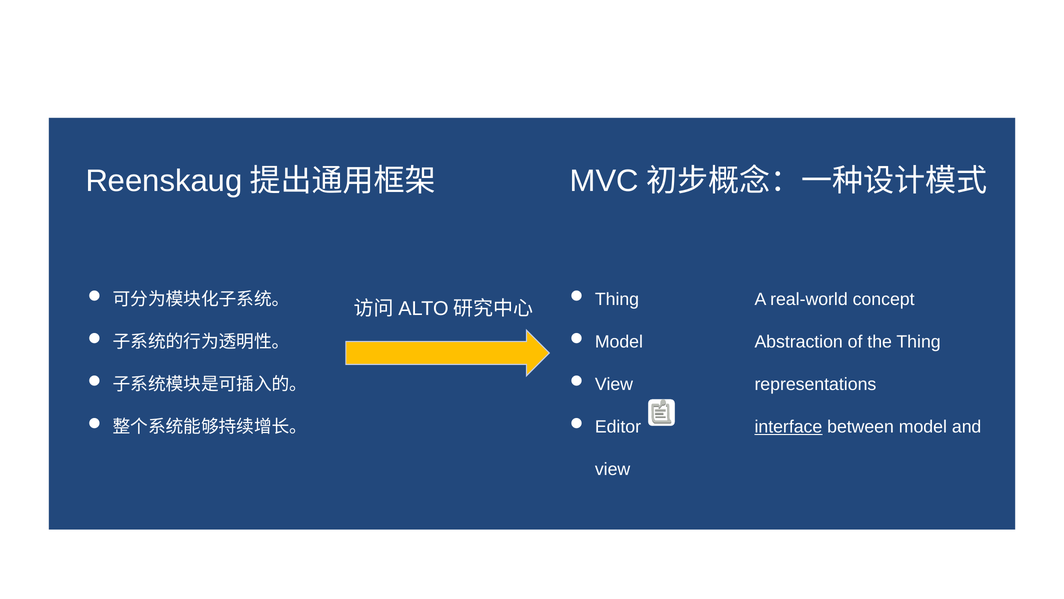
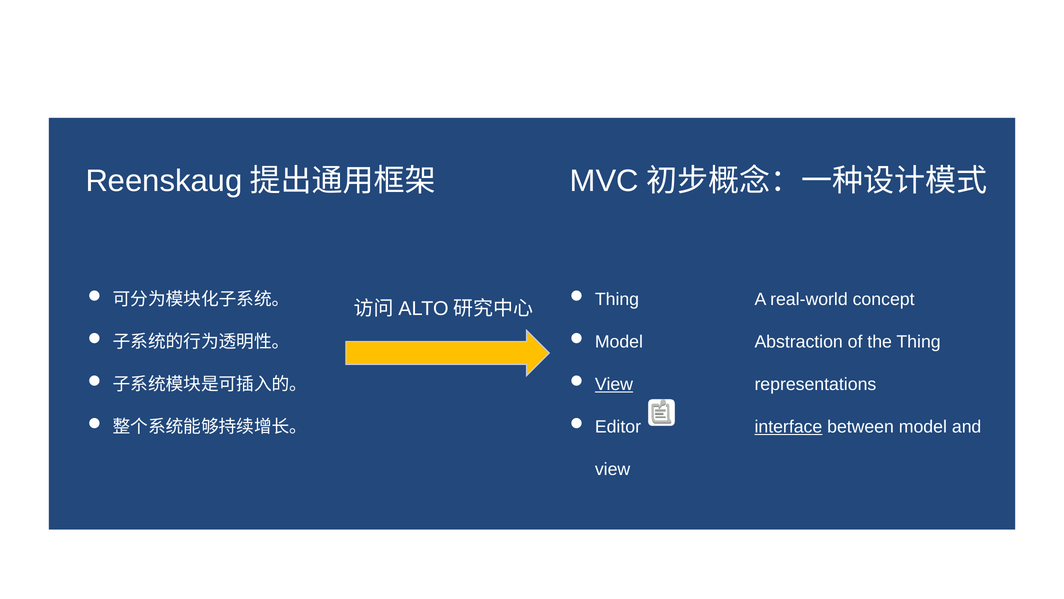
View underline: none -> present (614, 384)
